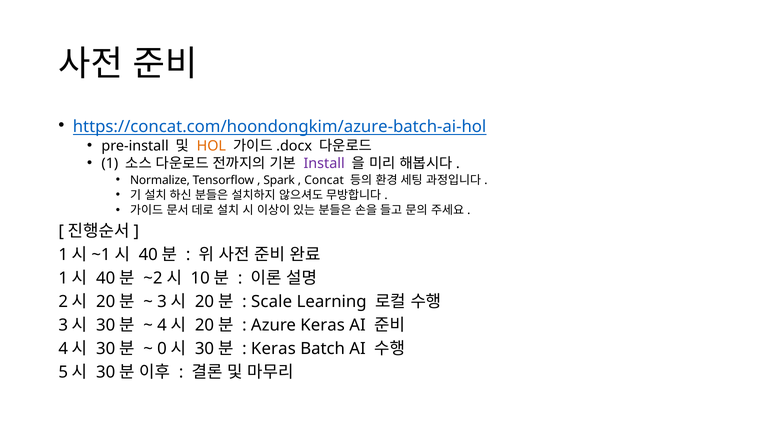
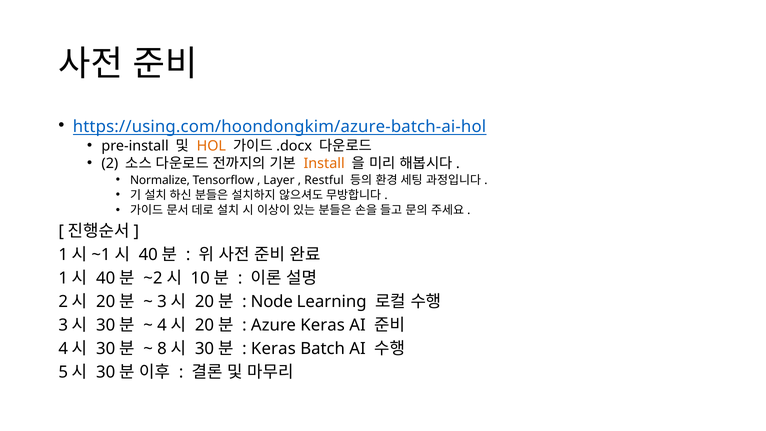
https://concat.com/hoondongkim/azure-batch-ai-hol: https://concat.com/hoondongkim/azure-batch-ai-hol -> https://using.com/hoondongkim/azure-batch-ai-hol (279, 127)
1: 1 -> 2 (110, 164)
Install colour: purple -> orange (324, 164)
Spark: Spark -> Layer (279, 180)
Concat: Concat -> Restful (324, 180)
Scale: Scale -> Node (272, 302)
0: 0 -> 8 (162, 349)
